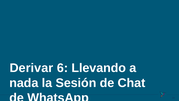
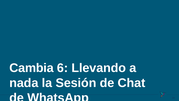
Derivar: Derivar -> Cambia (32, 68)
